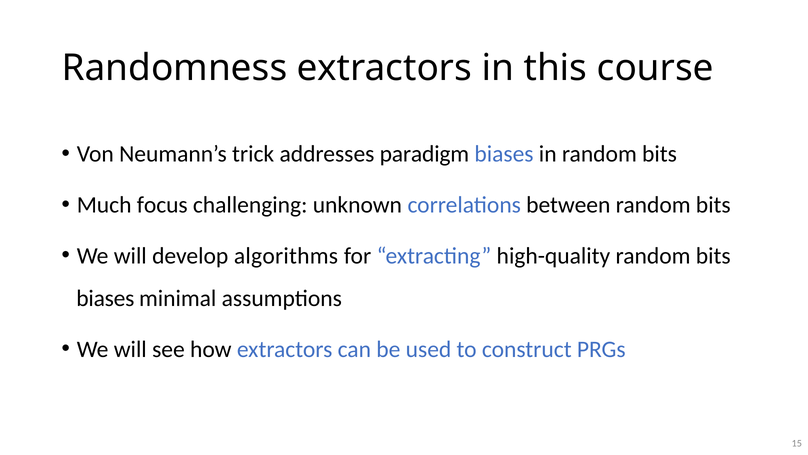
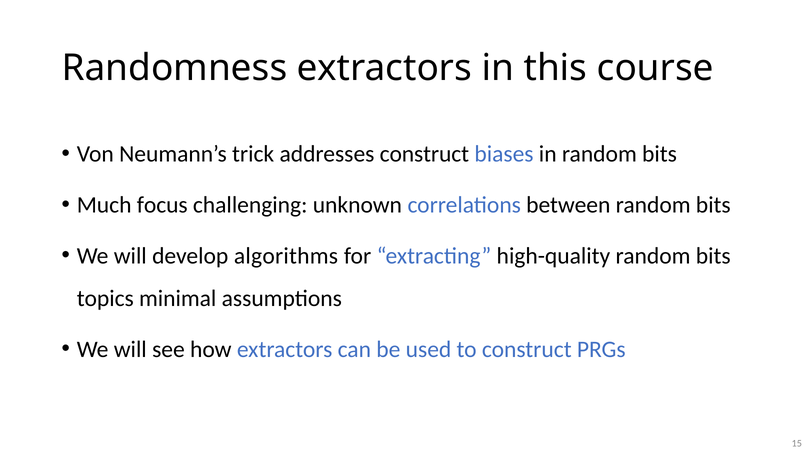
addresses paradigm: paradigm -> construct (424, 154)
biases: biases -> topics (105, 298)
